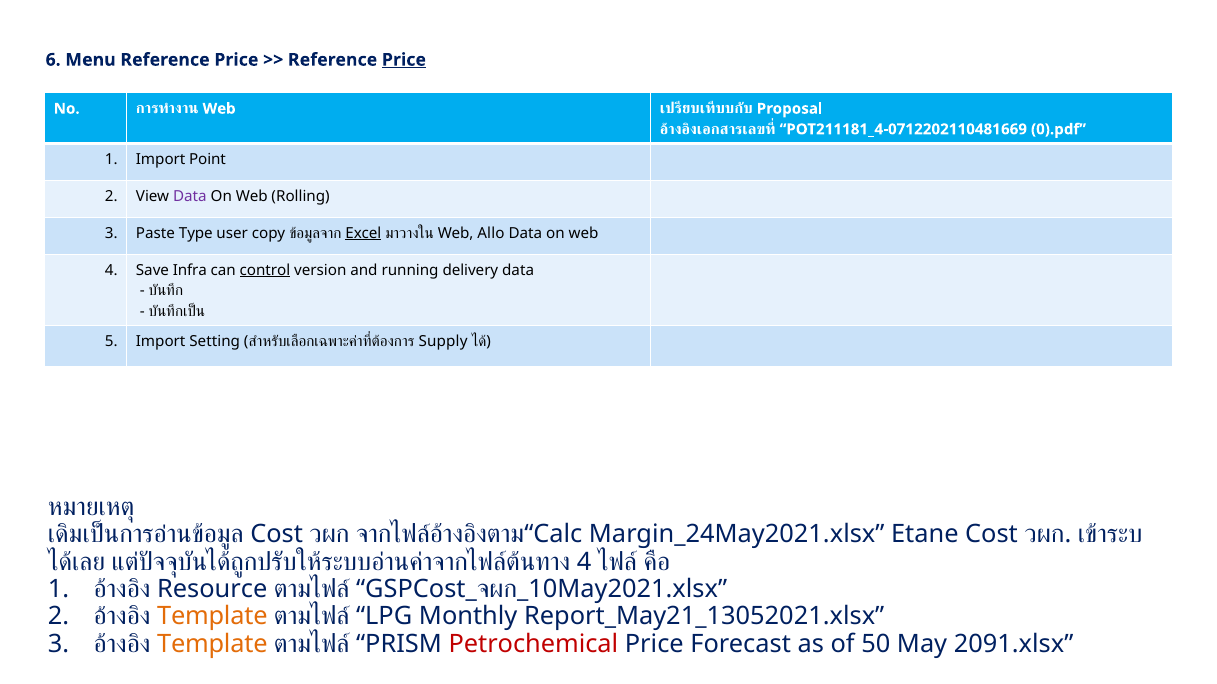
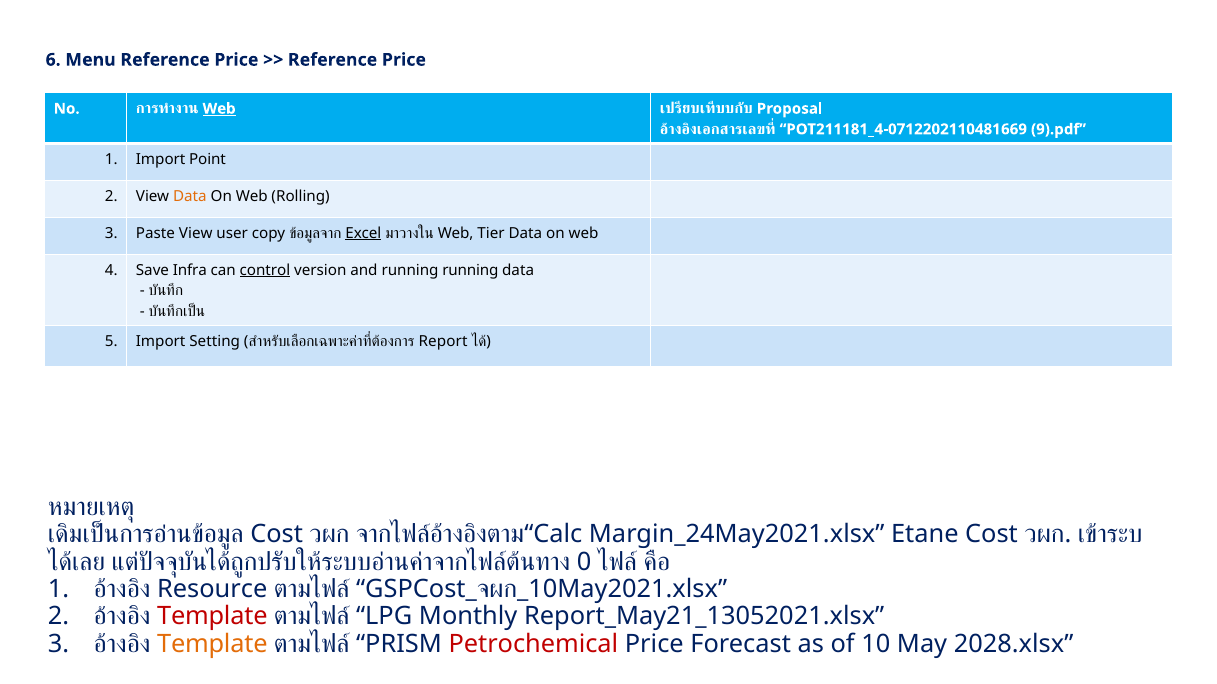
Price underline: present -> none (404, 60)
Web underline: none -> present (219, 109)
0).pdf: 0).pdf -> 9).pdf (1058, 129)
Data colour: purple -> orange (190, 196)
Paste Type: Type -> View (196, 233)
Allo: Allo -> Tier (491, 233)
running delivery: delivery -> running (470, 270)
Supply: Supply -> Report (443, 342)
4: 4 -> 0 (584, 562)
Template colour: orange -> red (212, 617)
50: 50 -> 10 (876, 644)
2091.xlsx: 2091.xlsx -> 2028.xlsx (1014, 644)
